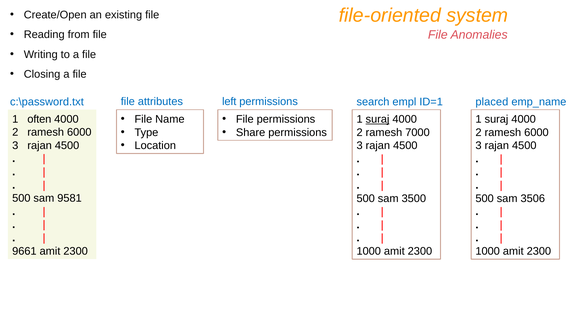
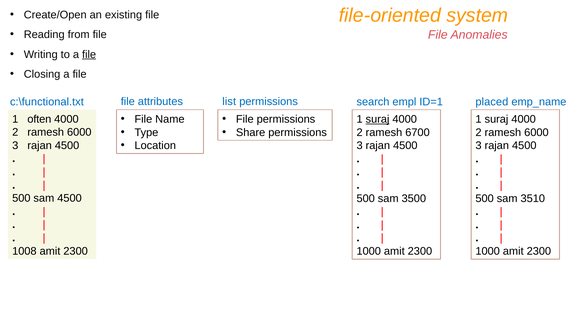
file underline: none -> present (89, 54)
left: left -> list (229, 101)
c:\password.txt: c:\password.txt -> c:\functional.txt (47, 102)
7000: 7000 -> 6700 (417, 132)
sam 9581: 9581 -> 4500 (70, 198)
3506: 3506 -> 3510 (533, 198)
9661: 9661 -> 1008 (24, 251)
